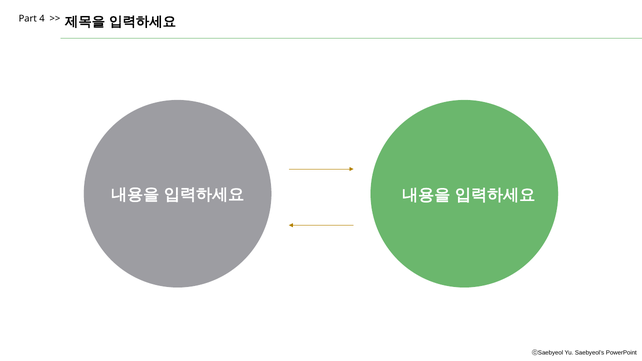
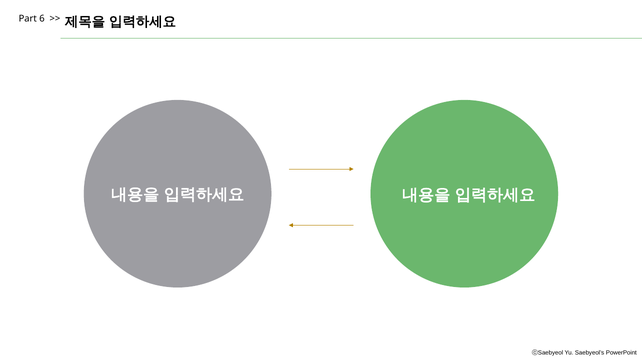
4: 4 -> 6 (42, 19)
